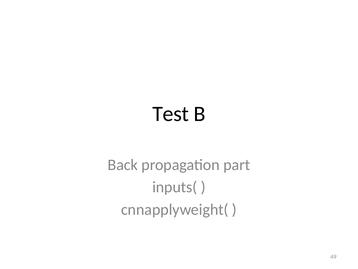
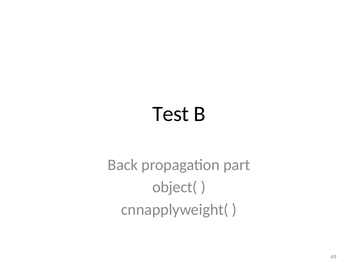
inputs(: inputs( -> object( (175, 187)
